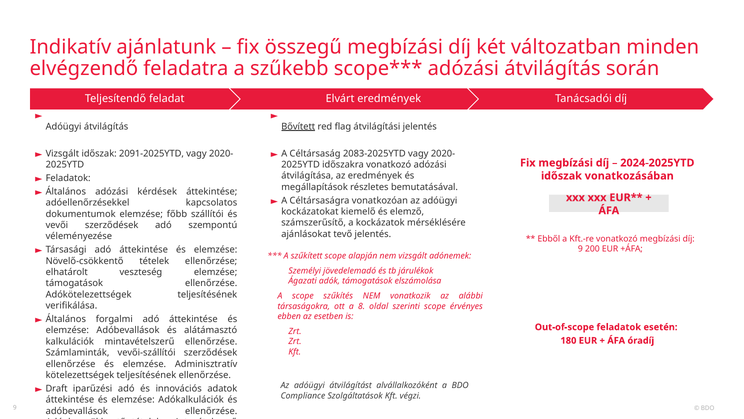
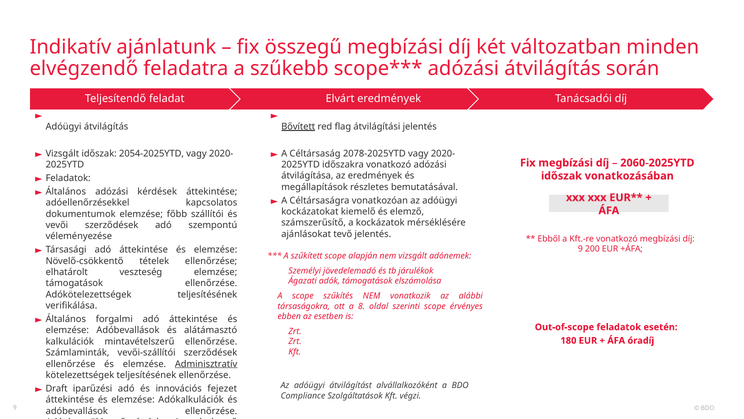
2091-2025YTD: 2091-2025YTD -> 2054-2025YTD (152, 153)
2083-2025YTD: 2083-2025YTD -> 2078-2025YTD (374, 153)
2024-2025YTD: 2024-2025YTD -> 2060-2025YTD (657, 163)
Adminisztratív underline: none -> present (206, 363)
adatok: adatok -> fejezet (222, 388)
